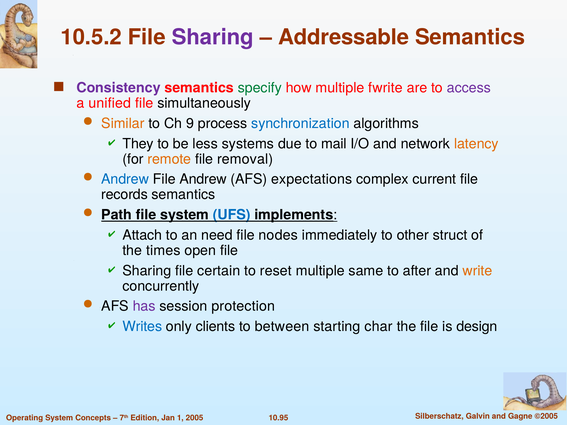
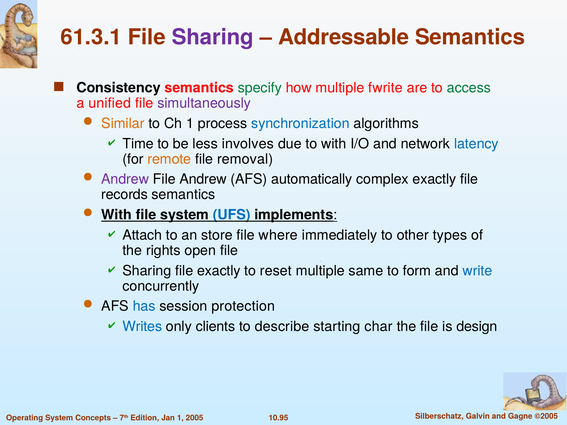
10.5.2: 10.5.2 -> 61.3.1 (91, 37)
Consistency colour: purple -> black (119, 88)
access colour: purple -> green (469, 88)
simultaneously colour: black -> purple (204, 103)
Ch 9: 9 -> 1 (190, 124)
They: They -> Time (138, 144)
systems: systems -> involves (248, 144)
to mail: mail -> with (334, 144)
latency colour: orange -> blue (476, 144)
Andrew colour: blue -> purple (125, 179)
expectations: expectations -> automatically (312, 179)
complex current: current -> exactly (434, 179)
Path: Path -> With (117, 215)
need: need -> store (217, 235)
nodes: nodes -> where (278, 235)
struct: struct -> types (450, 235)
times: times -> rights (163, 251)
file certain: certain -> exactly (219, 271)
after: after -> form (417, 271)
write colour: orange -> blue (477, 271)
has colour: purple -> blue (144, 306)
between: between -> describe (282, 327)
